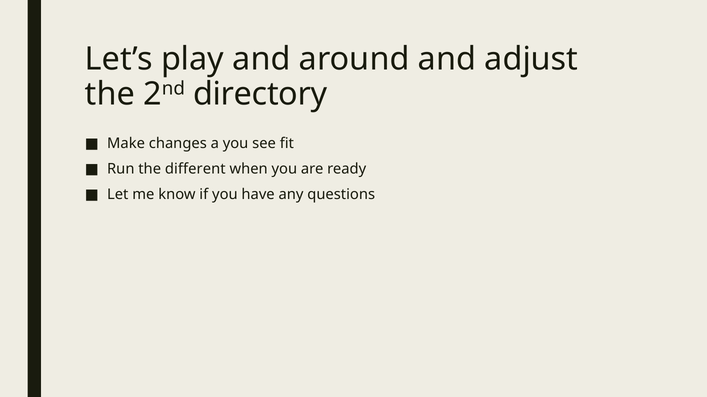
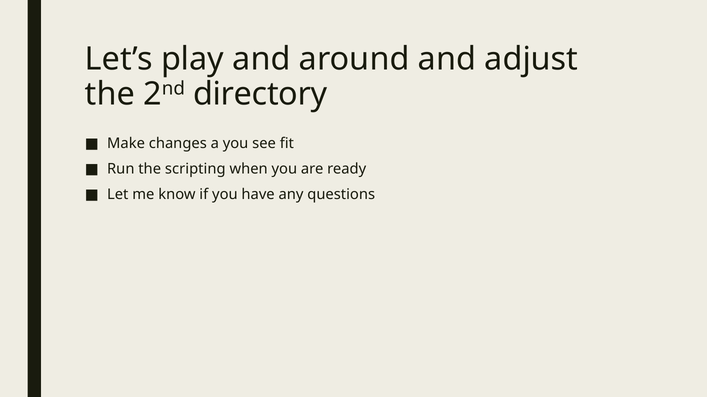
different: different -> scripting (195, 169)
